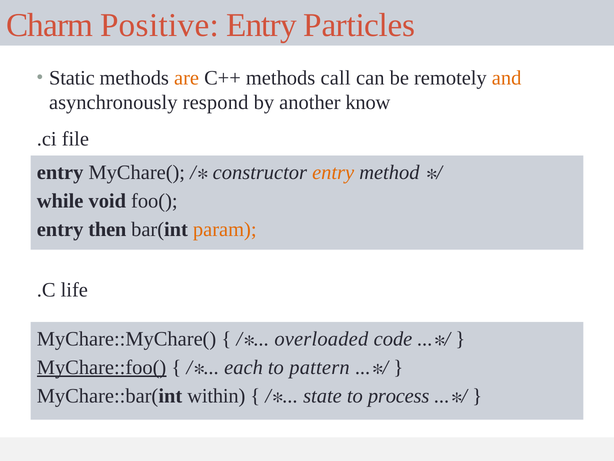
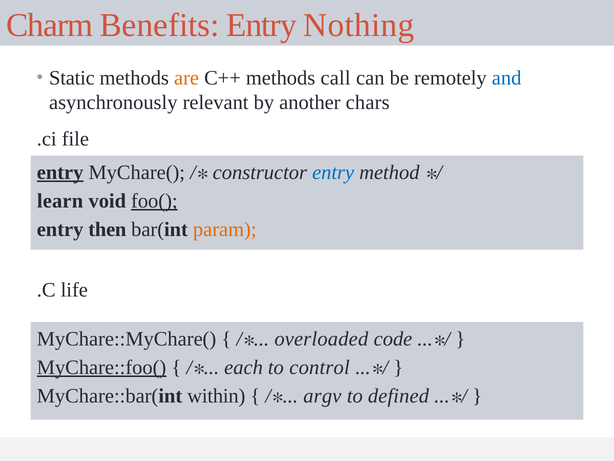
Positive: Positive -> Benefits (160, 25)
Particles: Particles -> Nothing (359, 25)
and colour: orange -> blue (507, 78)
respond: respond -> relevant (216, 102)
know: know -> chars (368, 102)
entry underline: none -> present (60, 172)
entry colour: orange -> blue (333, 172)
while: while -> learn (60, 201)
foo( underline: none -> present (154, 201)
pattern: pattern -> control (320, 367)
state: state -> argv (322, 396)
process: process -> defined (398, 396)
